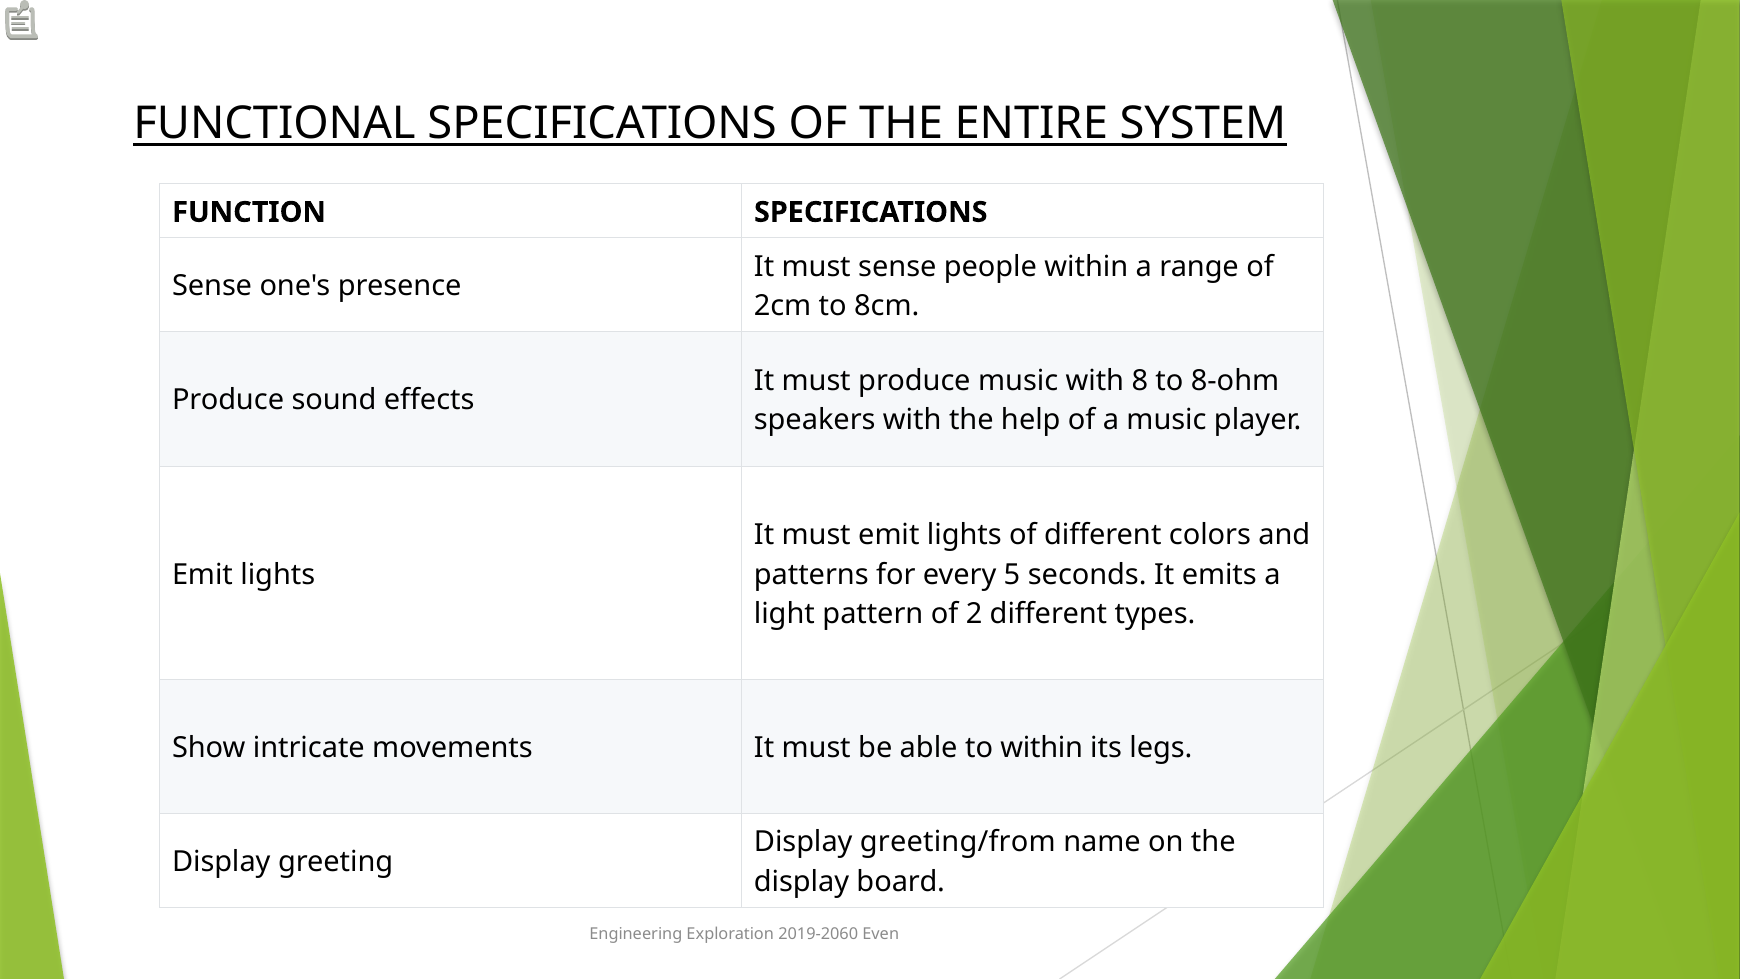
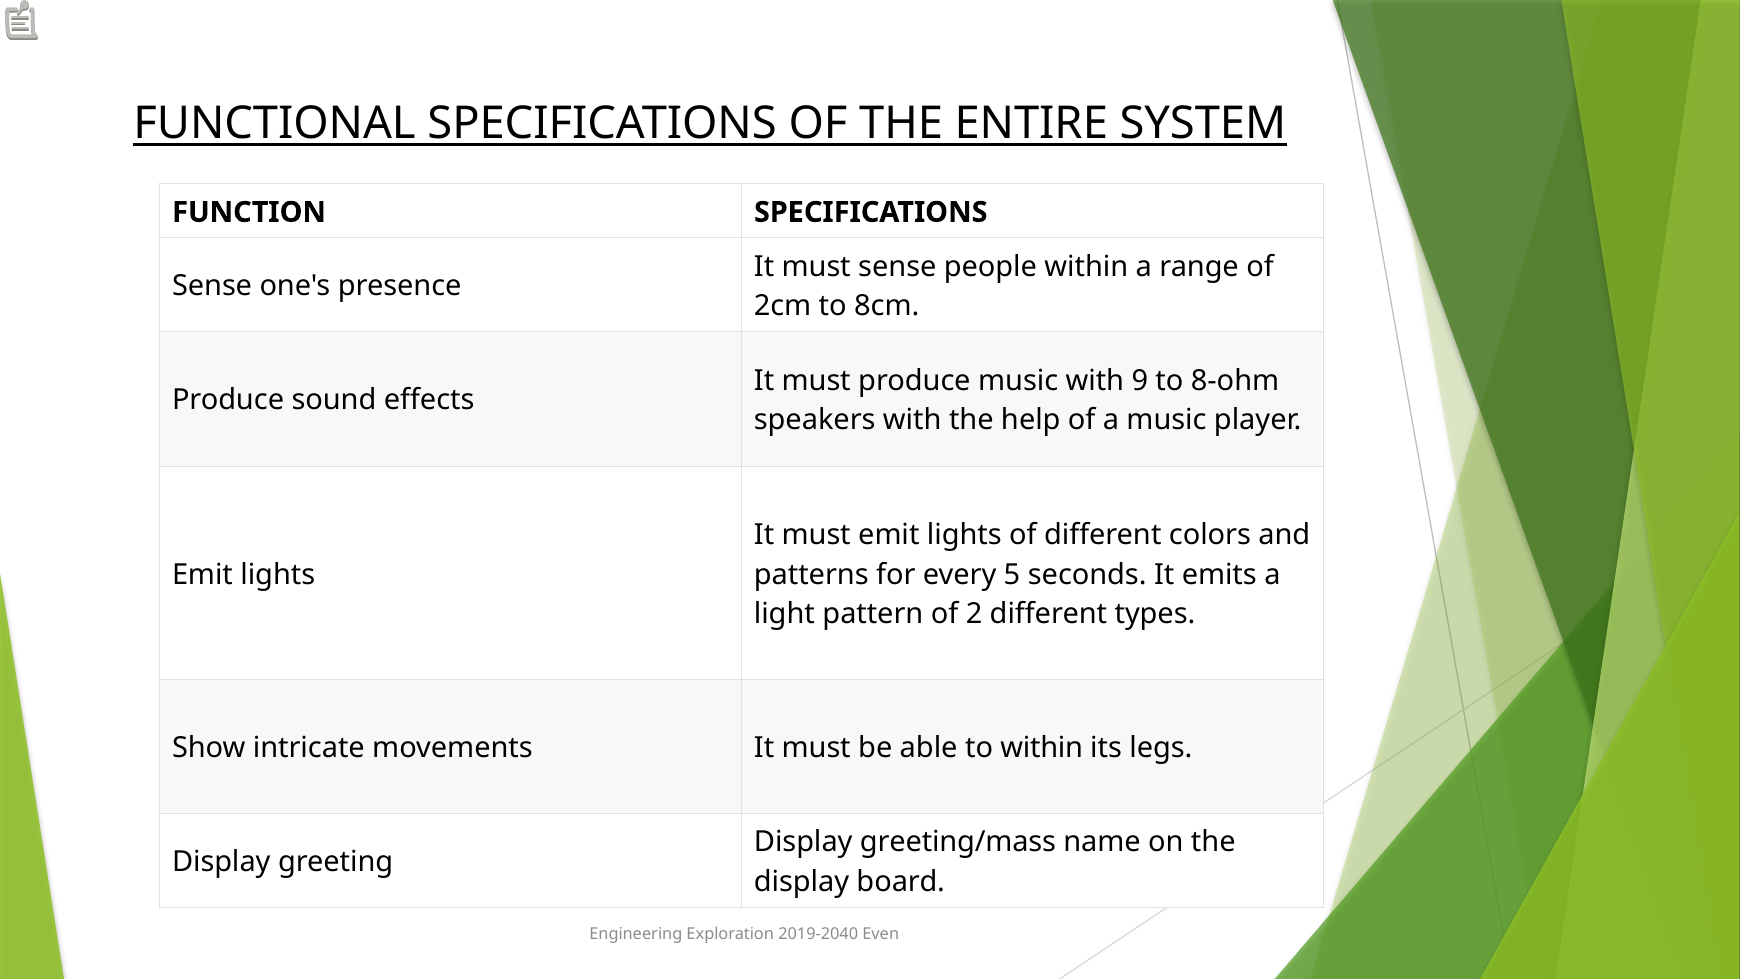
8: 8 -> 9 (1140, 381)
greeting/from: greeting/from -> greeting/mass (958, 842)
2019-2060: 2019-2060 -> 2019-2040 (818, 934)
